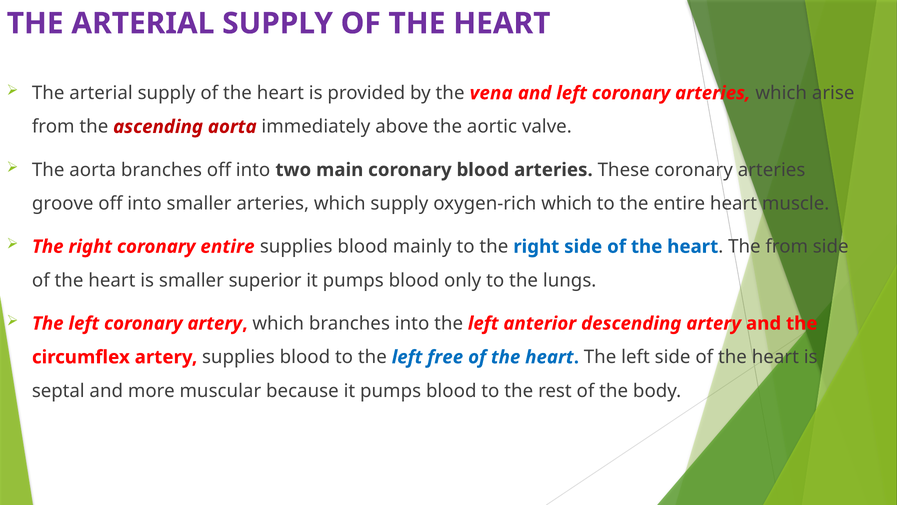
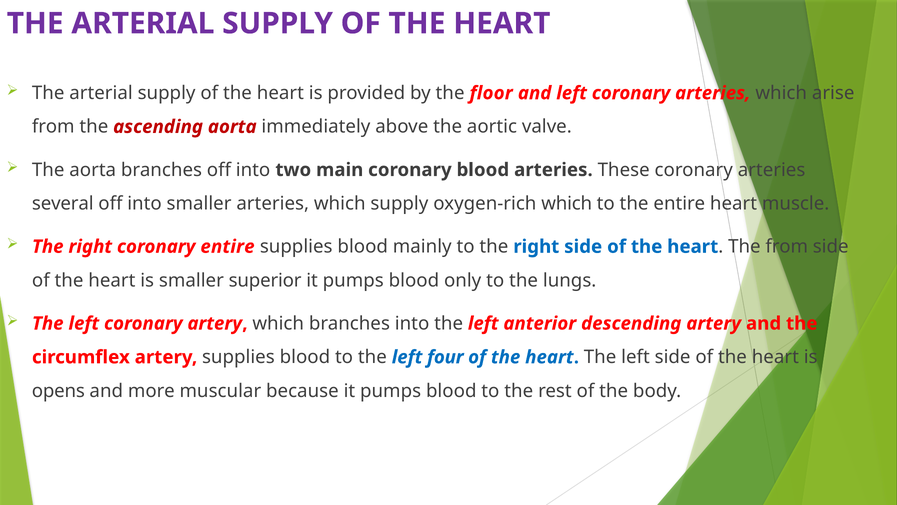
vena: vena -> floor (491, 93)
groove: groove -> several (63, 203)
free: free -> four (445, 357)
septal: septal -> opens (58, 391)
